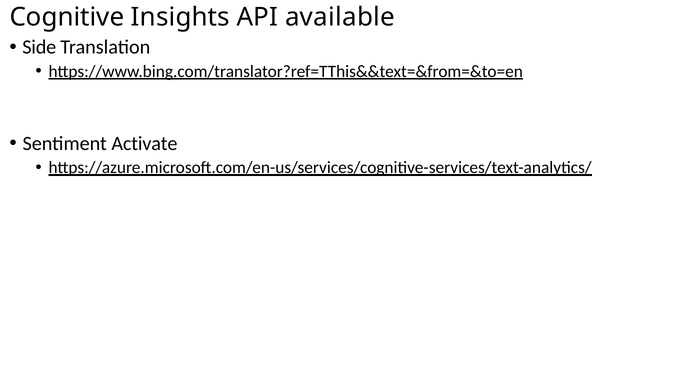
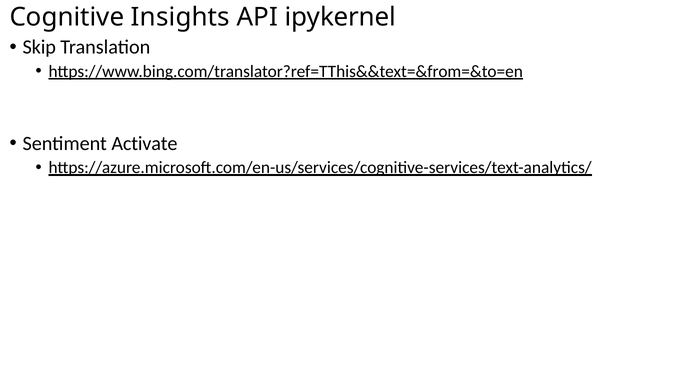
available: available -> ipykernel (340, 17)
Side: Side -> Skip (39, 47)
